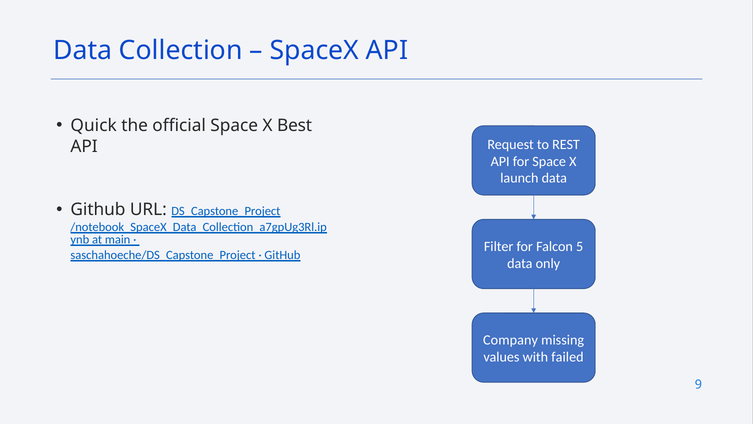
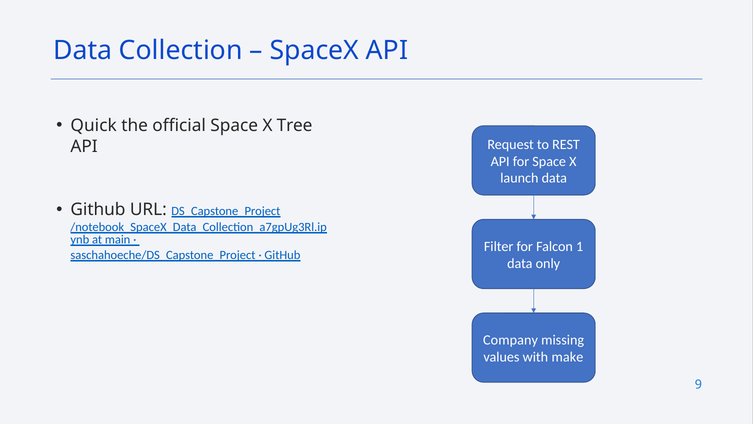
Best: Best -> Tree (295, 126)
5: 5 -> 1 (580, 246)
failed: failed -> make (567, 357)
